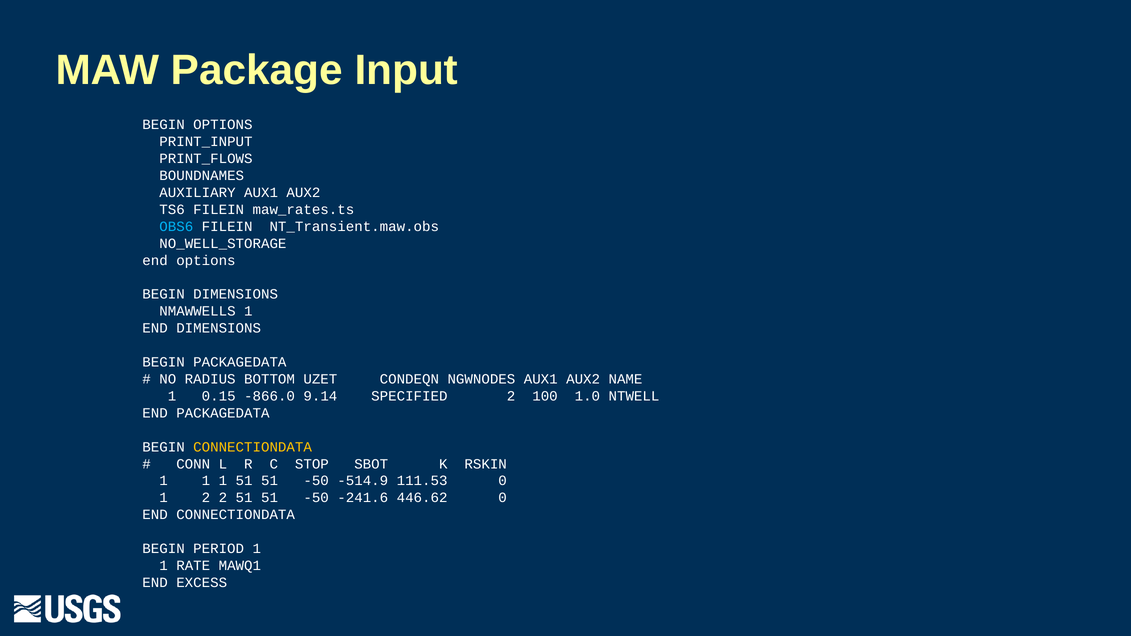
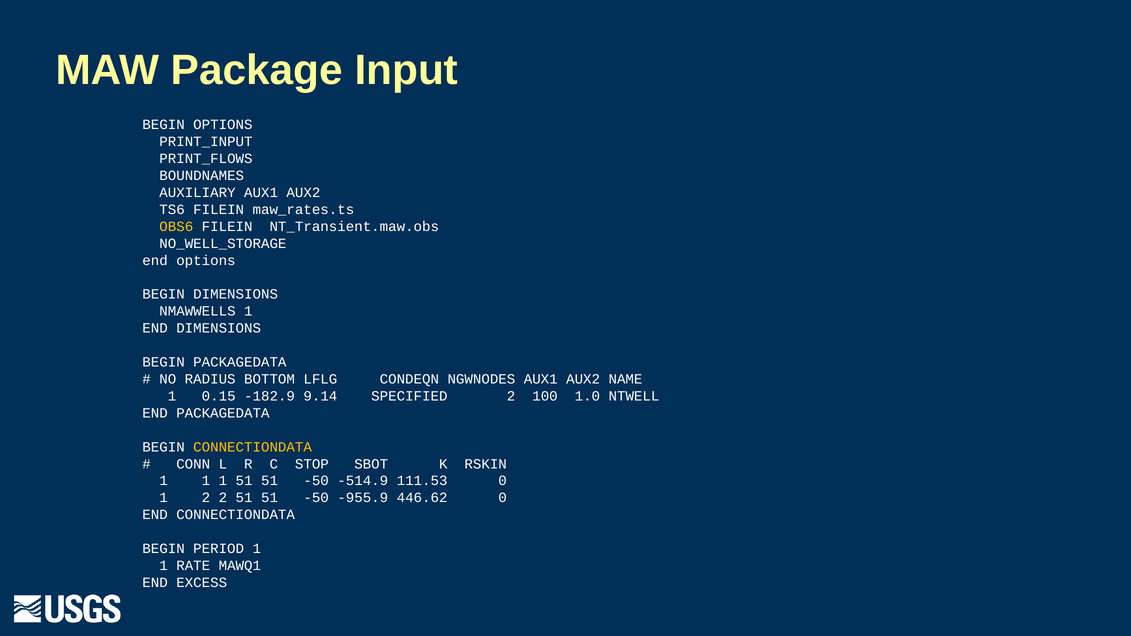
OBS6 colour: light blue -> yellow (176, 227)
UZET: UZET -> LFLG (320, 379)
-866.0: -866.0 -> -182.9 (270, 396)
-241.6: -241.6 -> -955.9 (363, 498)
